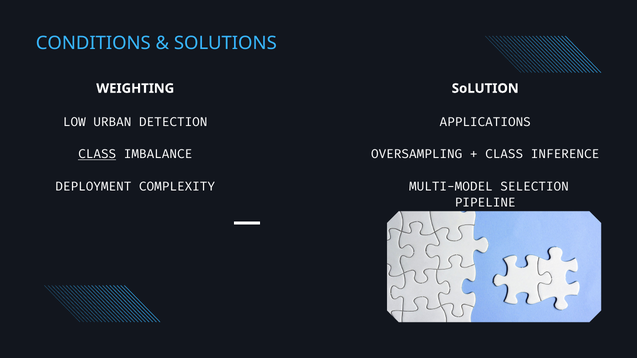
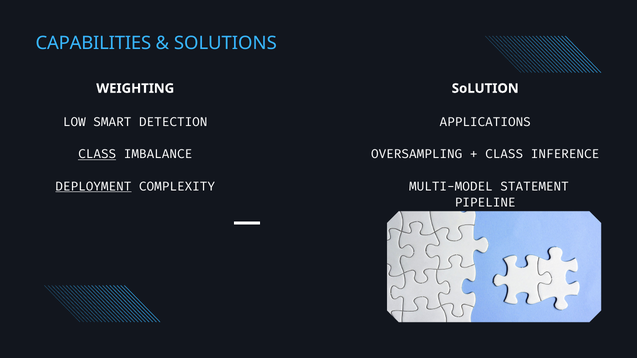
CONDITIONS: CONDITIONS -> CAPABILITIES (93, 43)
URBAN: URBAN -> SMART (112, 122)
DEPLOYMENT underline: none -> present (93, 187)
SELECTION: SELECTION -> STATEMENT (535, 187)
